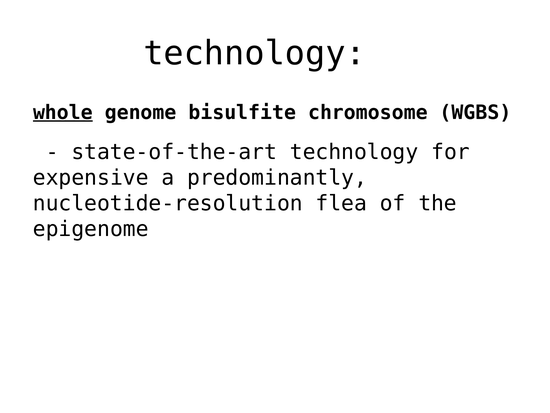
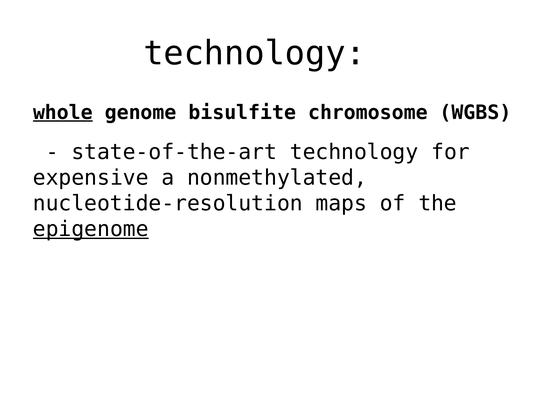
predominantly: predominantly -> nonmethylated (277, 178)
flea: flea -> maps (341, 203)
epigenome underline: none -> present (91, 229)
